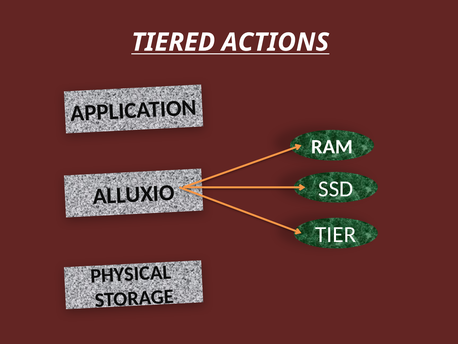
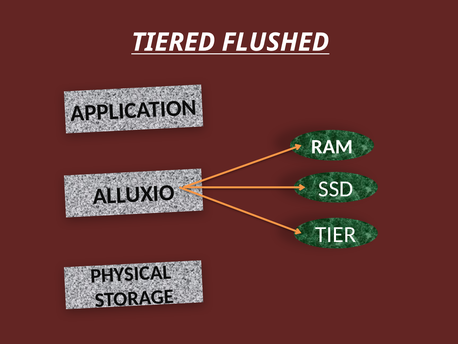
ACTIONS: ACTIONS -> FLUSHED (275, 42)
